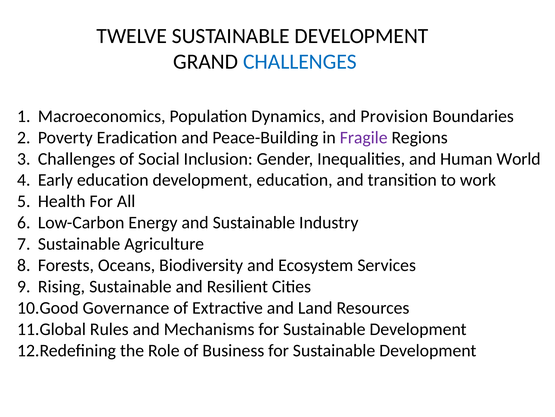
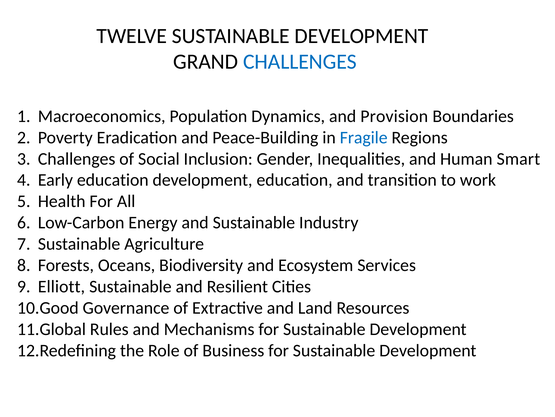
Fragile colour: purple -> blue (364, 137)
World: World -> Smart (518, 159)
Rising: Rising -> Elliott (61, 286)
